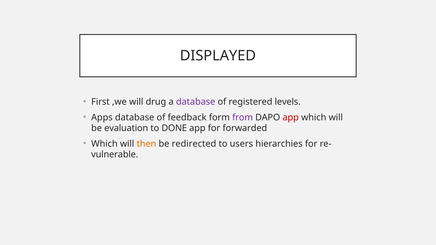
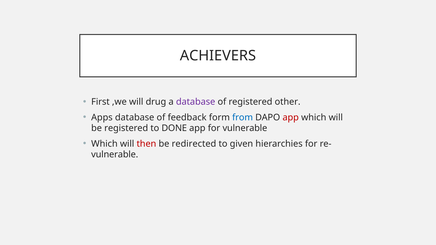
DISPLAYED: DISPLAYED -> ACHIEVERS (218, 56)
levels: levels -> other (288, 102)
from colour: purple -> blue (243, 118)
be evaluation: evaluation -> registered (126, 128)
for forwarded: forwarded -> vulnerable (245, 128)
then colour: orange -> red (146, 144)
users: users -> given (241, 144)
